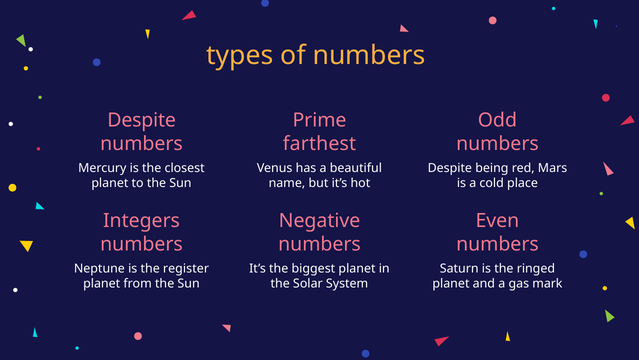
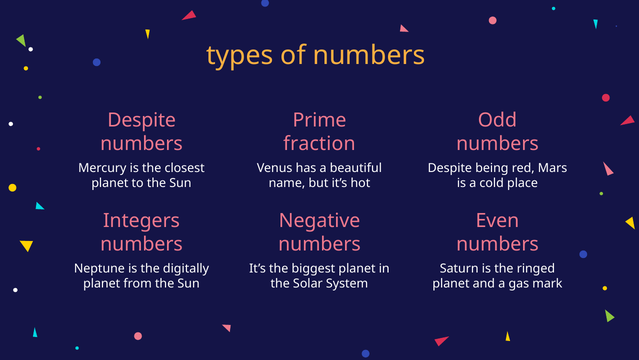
farthest: farthest -> fraction (319, 144)
register: register -> digitally (186, 268)
